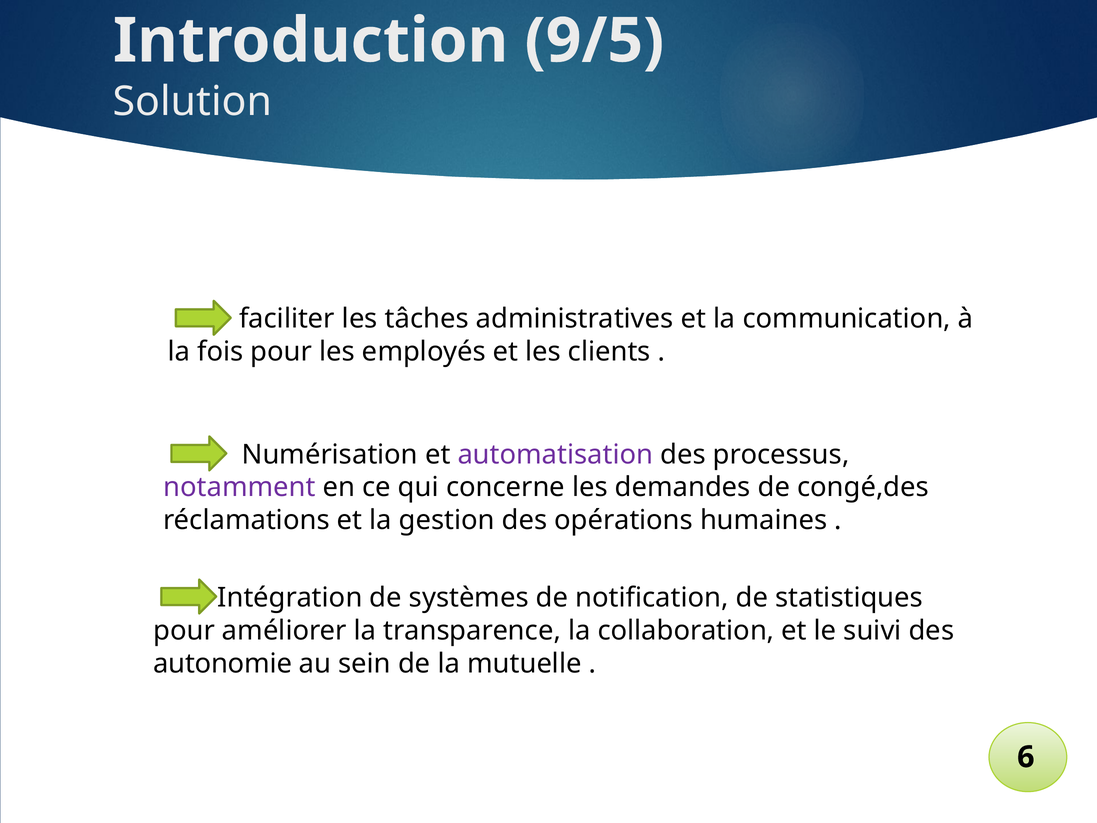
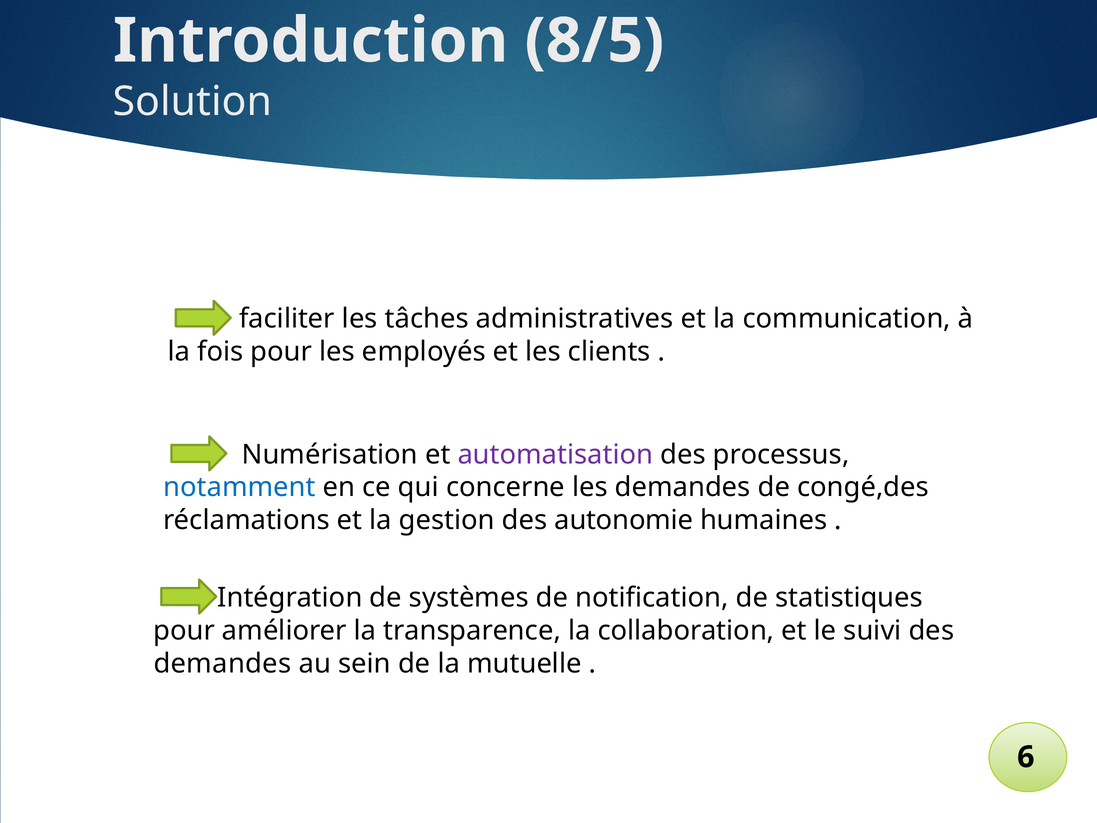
9/5: 9/5 -> 8/5 (594, 41)
notamment colour: purple -> blue (239, 487)
opérations: opérations -> autonomie (624, 520)
autonomie: autonomie -> demandes (222, 663)
